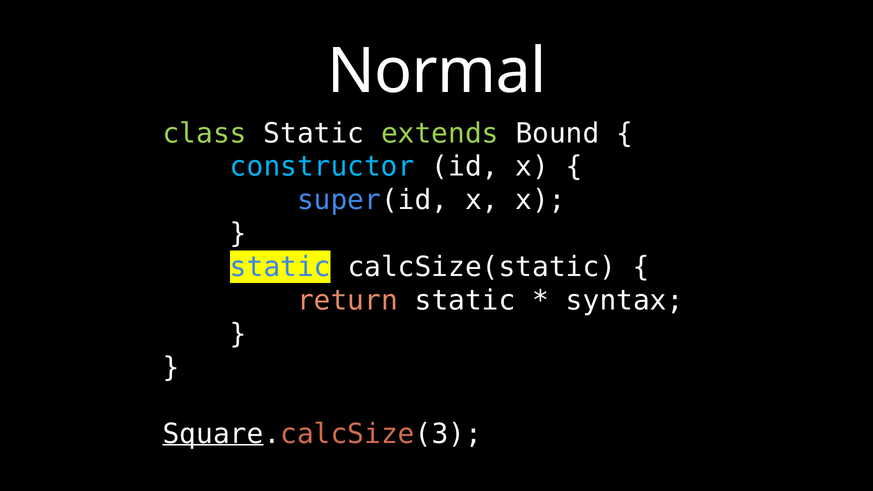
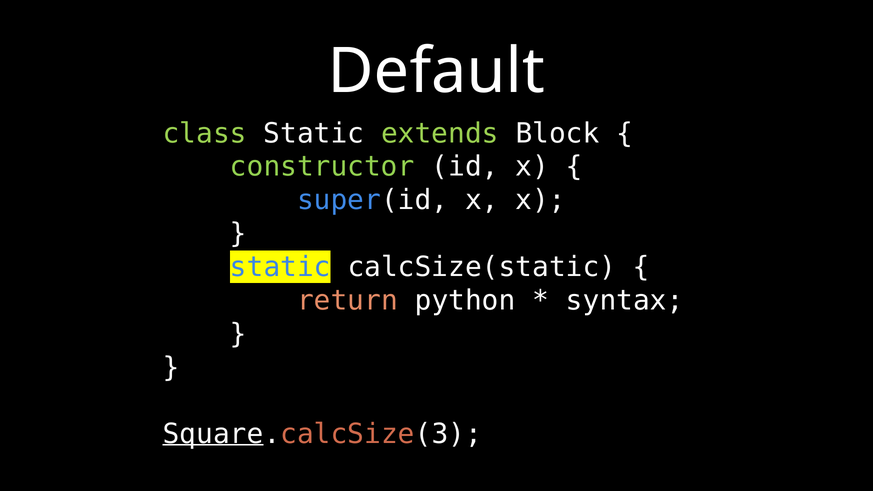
Normal: Normal -> Default (436, 72)
Bound: Bound -> Block (558, 133)
constructor colour: light blue -> light green (322, 167)
return static: static -> python (465, 301)
